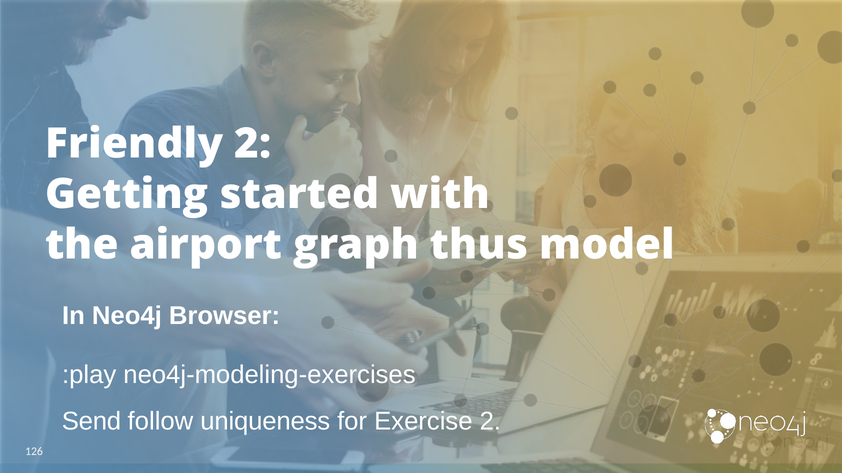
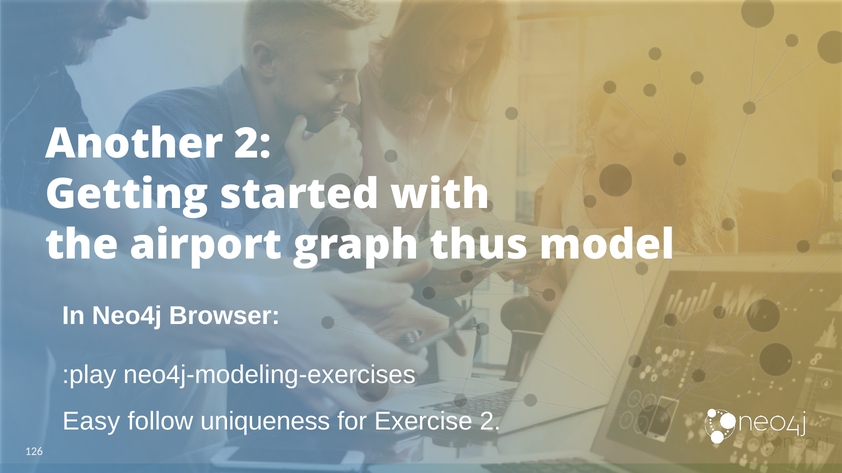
Friendly: Friendly -> Another (134, 144)
Send: Send -> Easy (91, 422)
